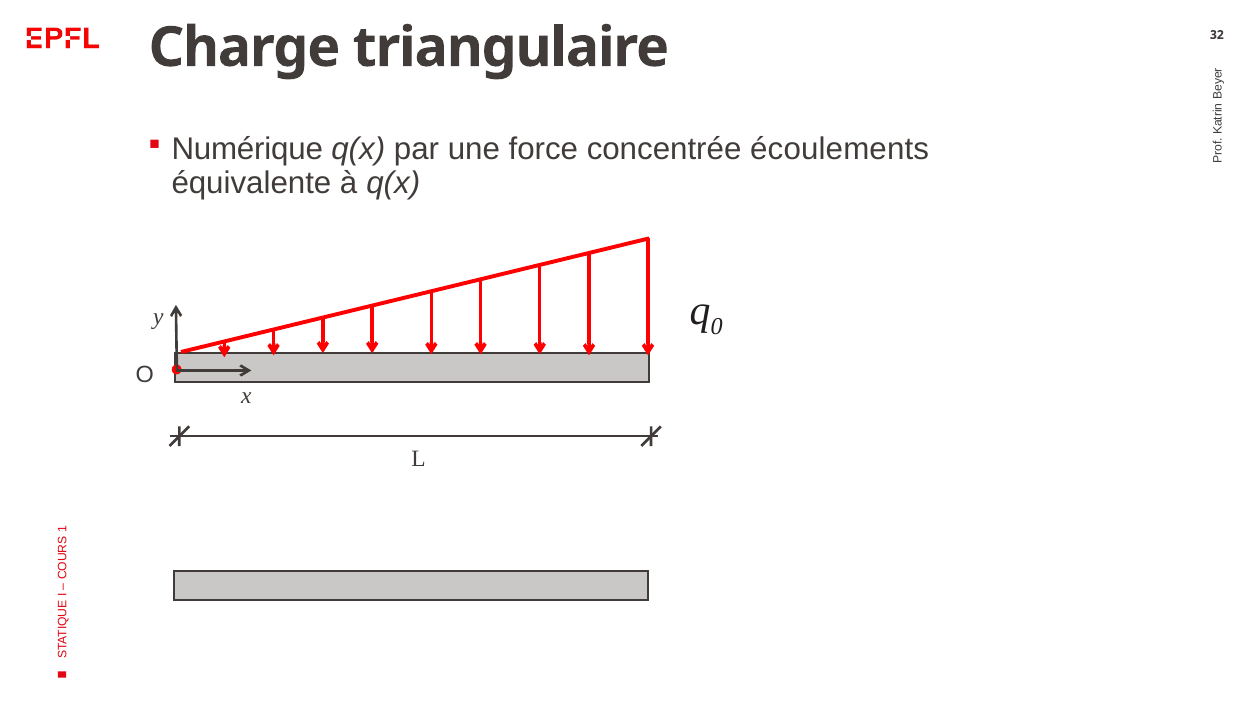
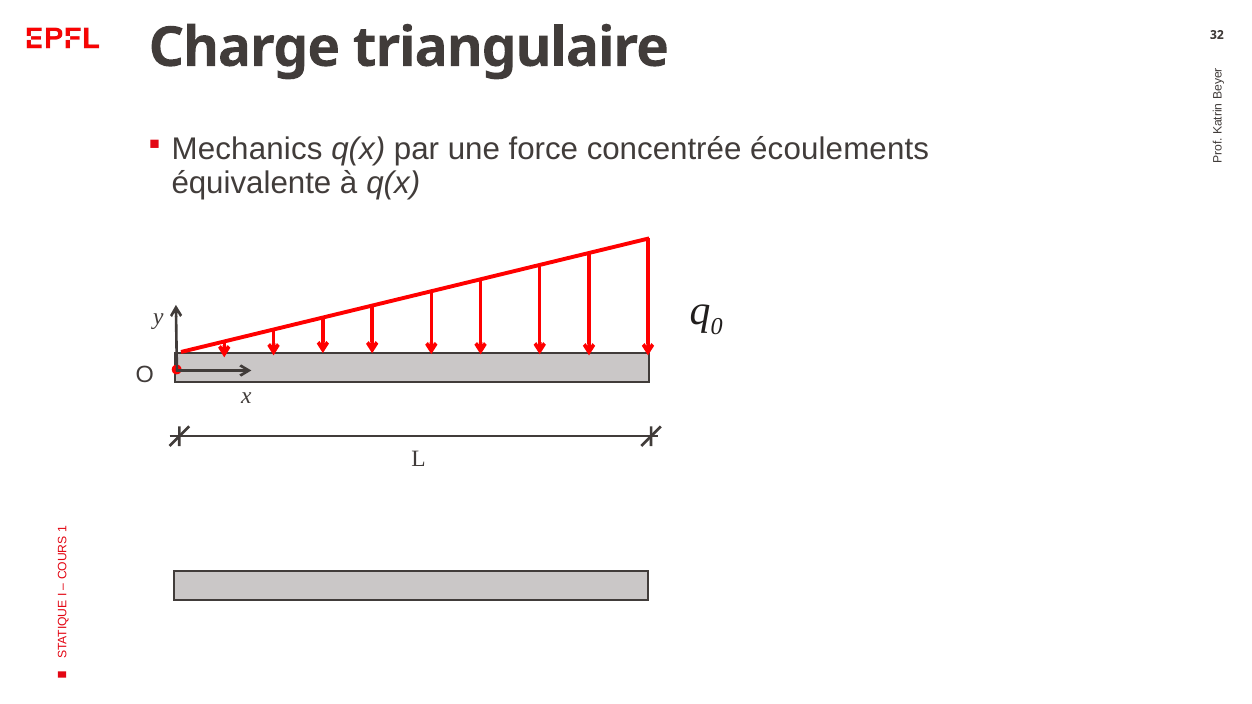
Numérique: Numérique -> Mechanics (247, 149)
